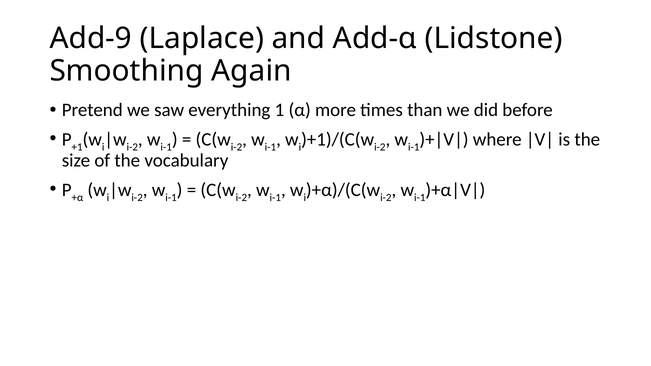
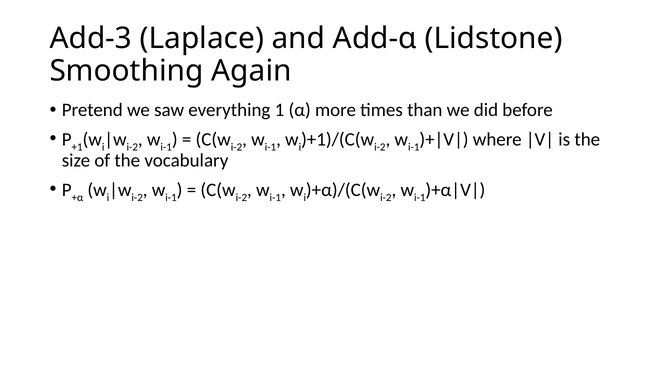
Add-9: Add-9 -> Add-3 (91, 39)
